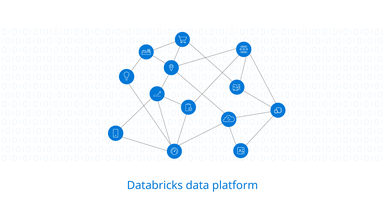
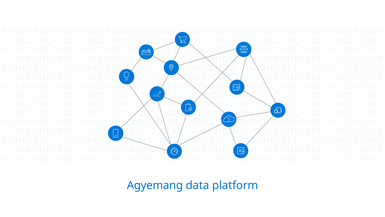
Databricks: Databricks -> Agyemang (155, 185)
